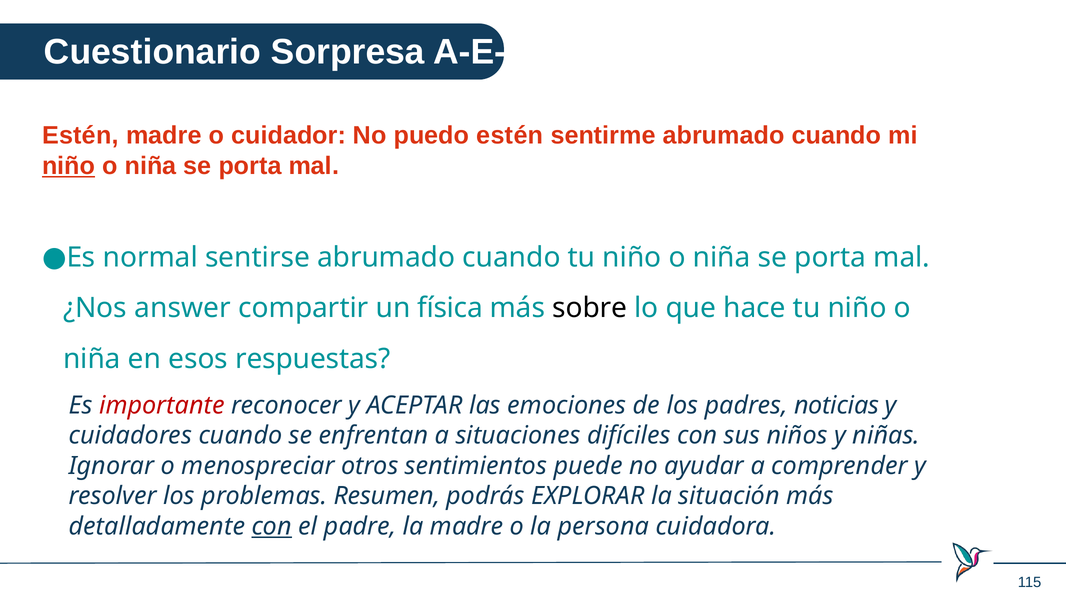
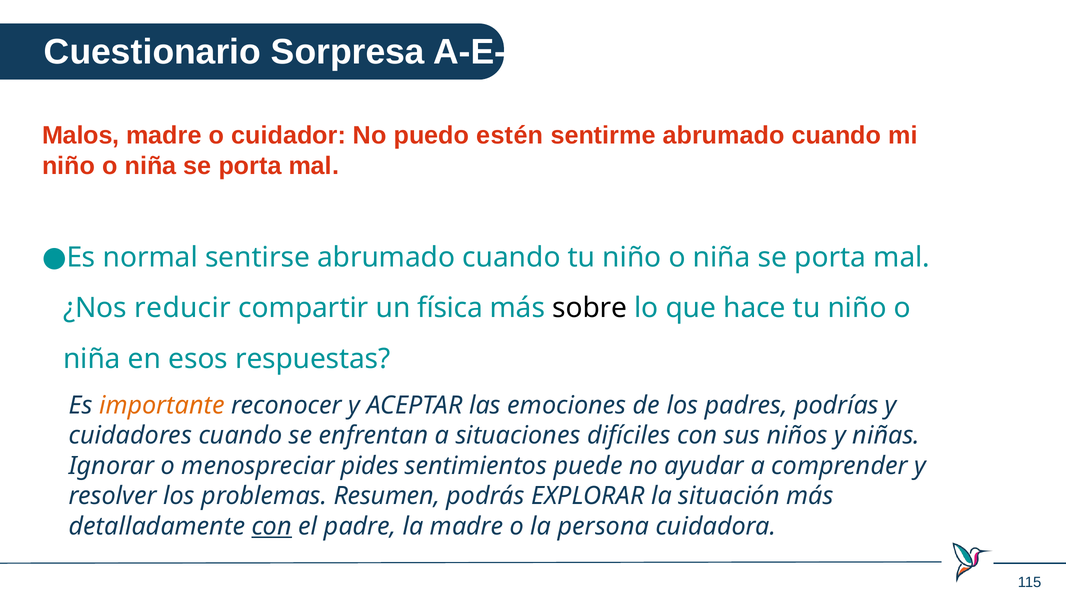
Estén: Estén -> Malos (81, 135)
niño underline: present -> none (69, 166)
answer: answer -> reducir (183, 308)
importante colour: red -> orange (162, 405)
noticias: noticias -> podrías (836, 405)
otros: otros -> pides (370, 466)
